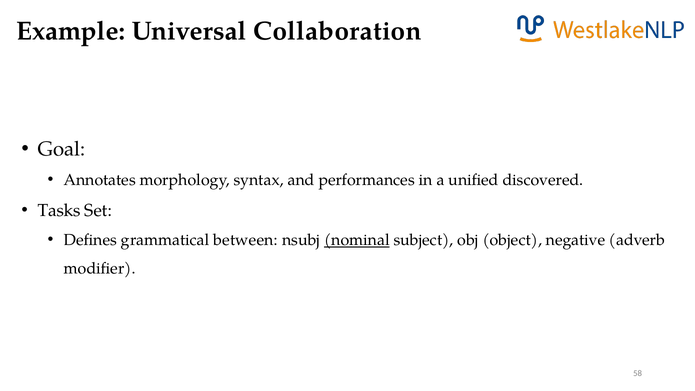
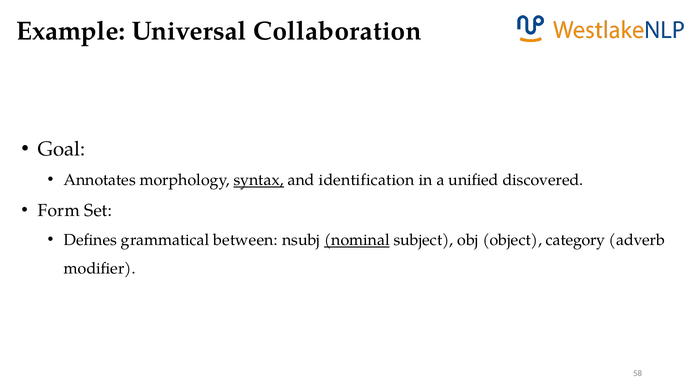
syntax underline: none -> present (259, 180)
performances: performances -> identification (367, 180)
Tasks: Tasks -> Form (59, 211)
negative: negative -> category (576, 240)
